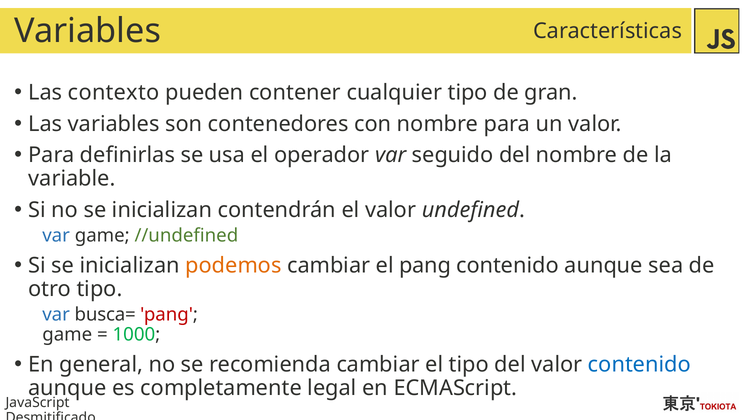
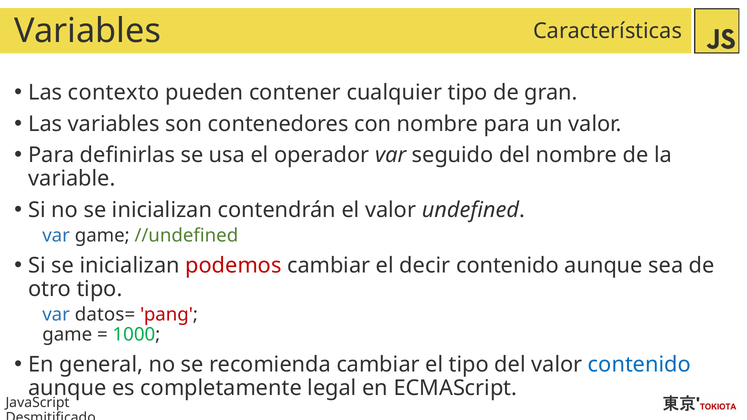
podemos colour: orange -> red (233, 265)
el pang: pang -> decir (425, 265)
busca=: busca= -> datos= (105, 315)
